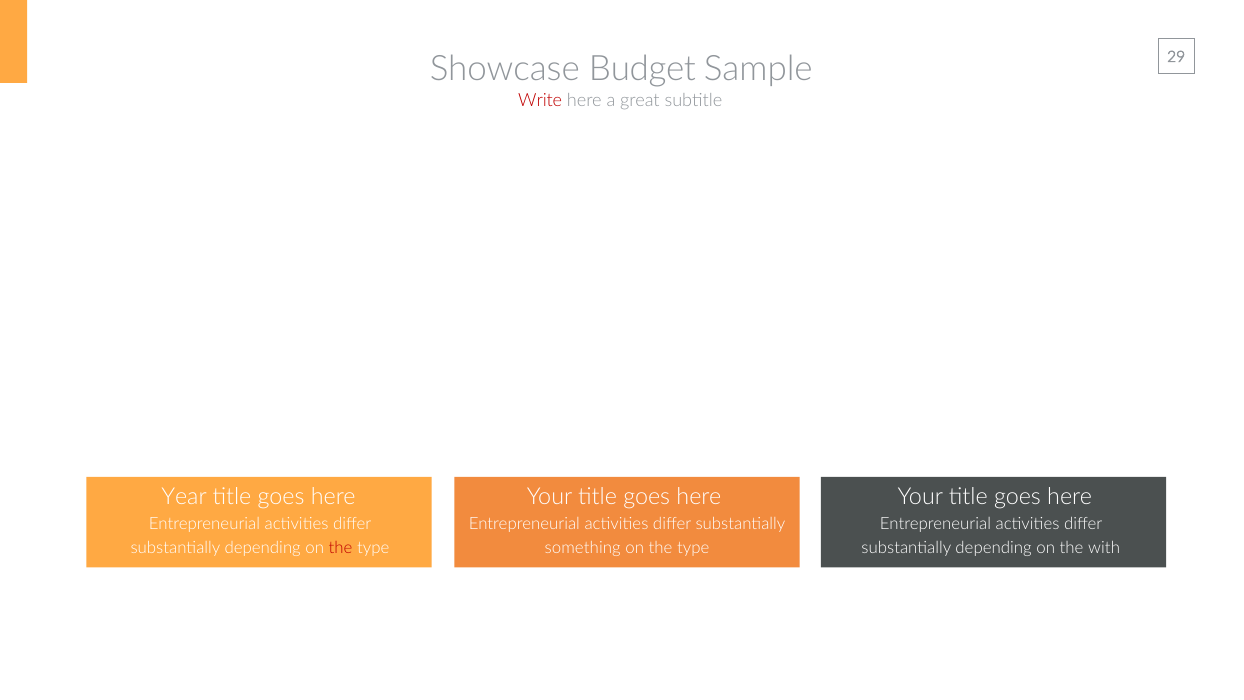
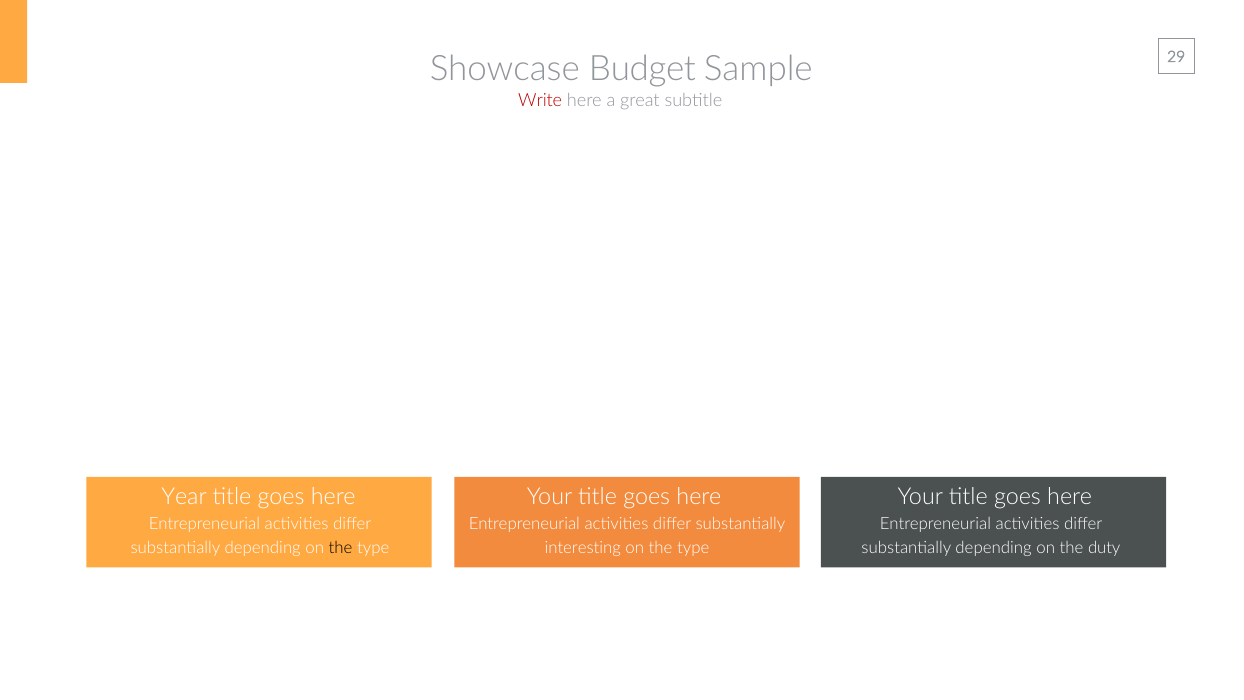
the colour: red -> black (341, 548)
something: something -> interesting (583, 548)
with: with -> duty (1104, 548)
